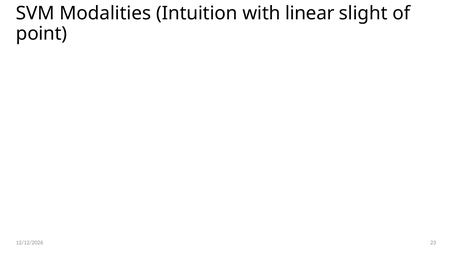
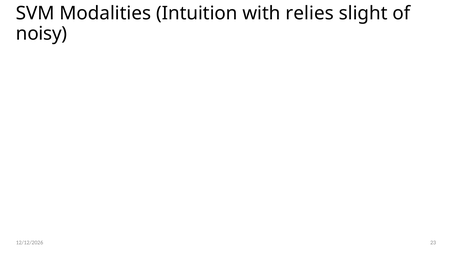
linear: linear -> relies (310, 13)
point: point -> noisy (42, 34)
